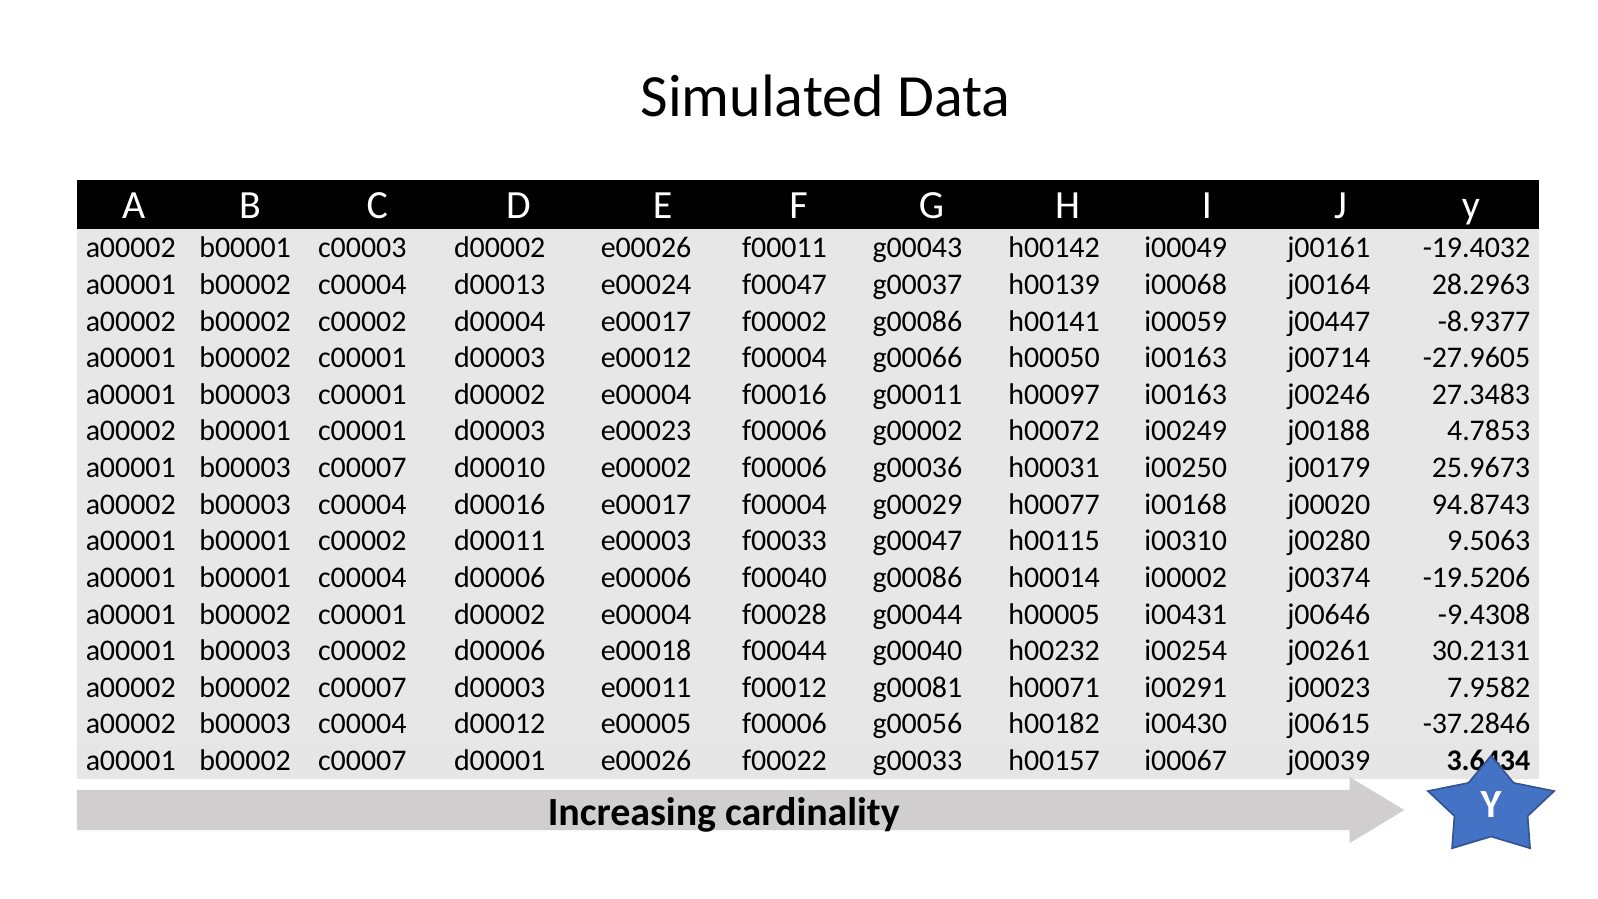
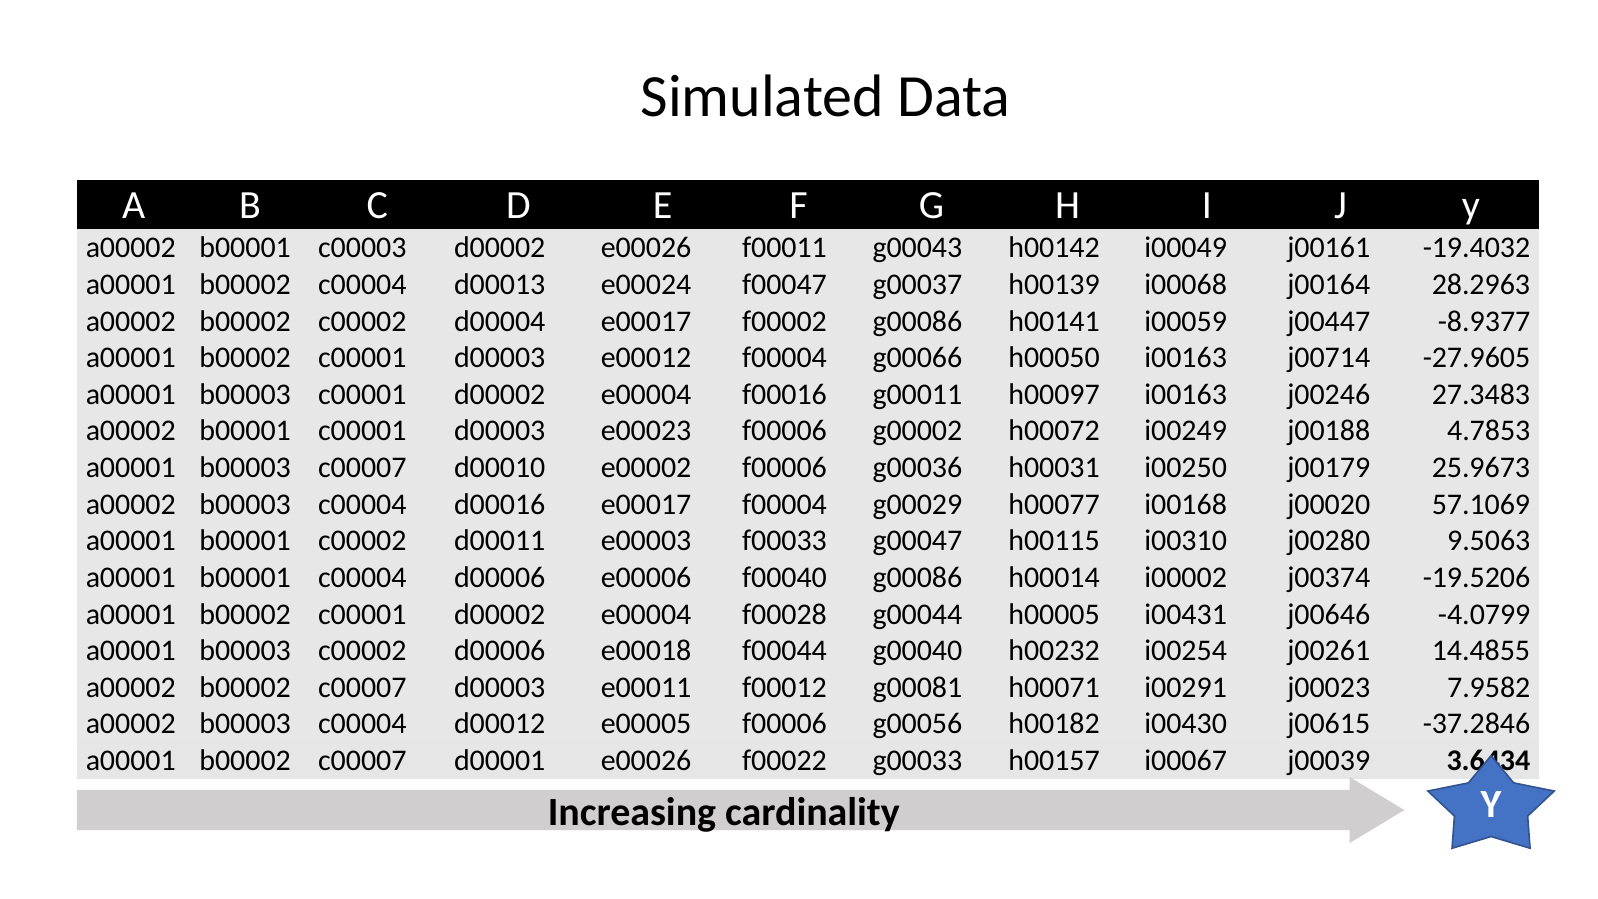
94.8743: 94.8743 -> 57.1069 (1481, 504)
-9.4308: -9.4308 -> -4.0799 (1484, 614)
30.2131: 30.2131 -> 14.4855 (1481, 651)
